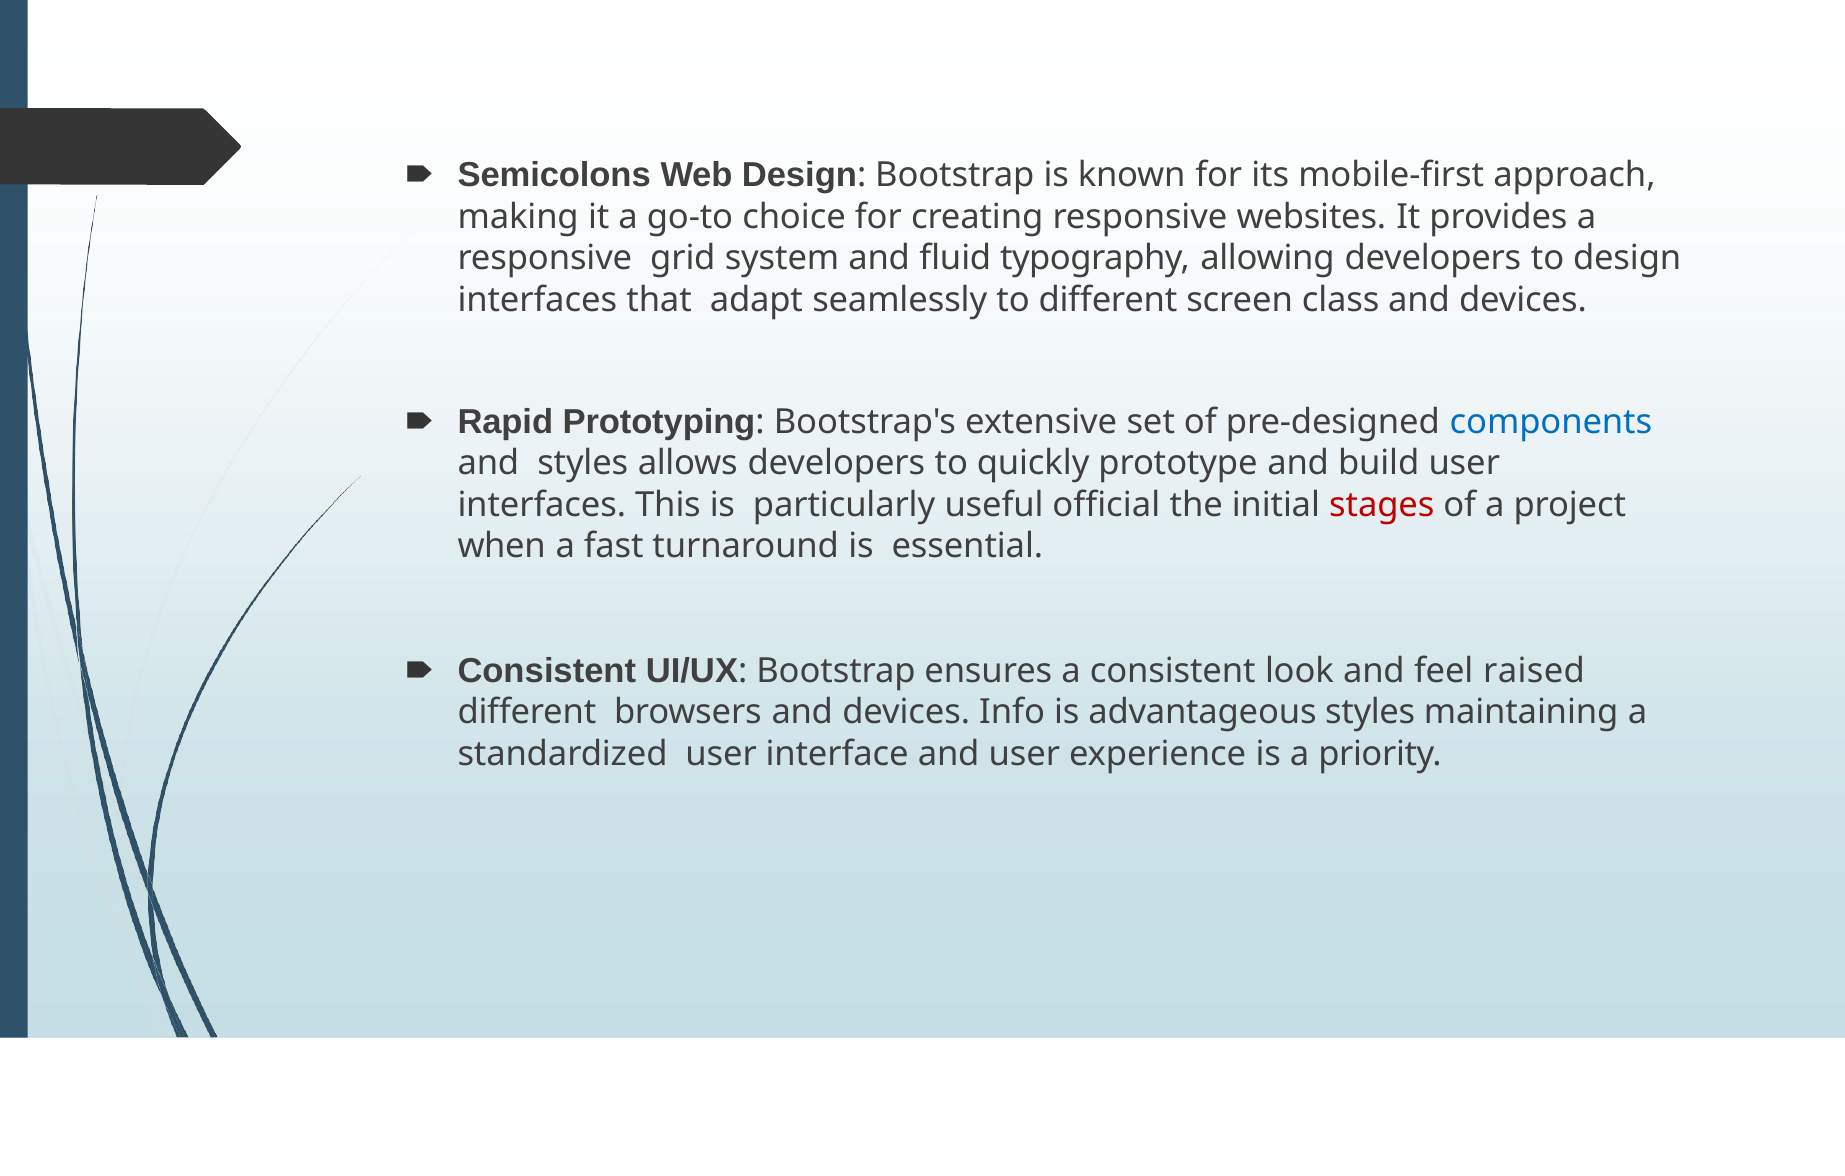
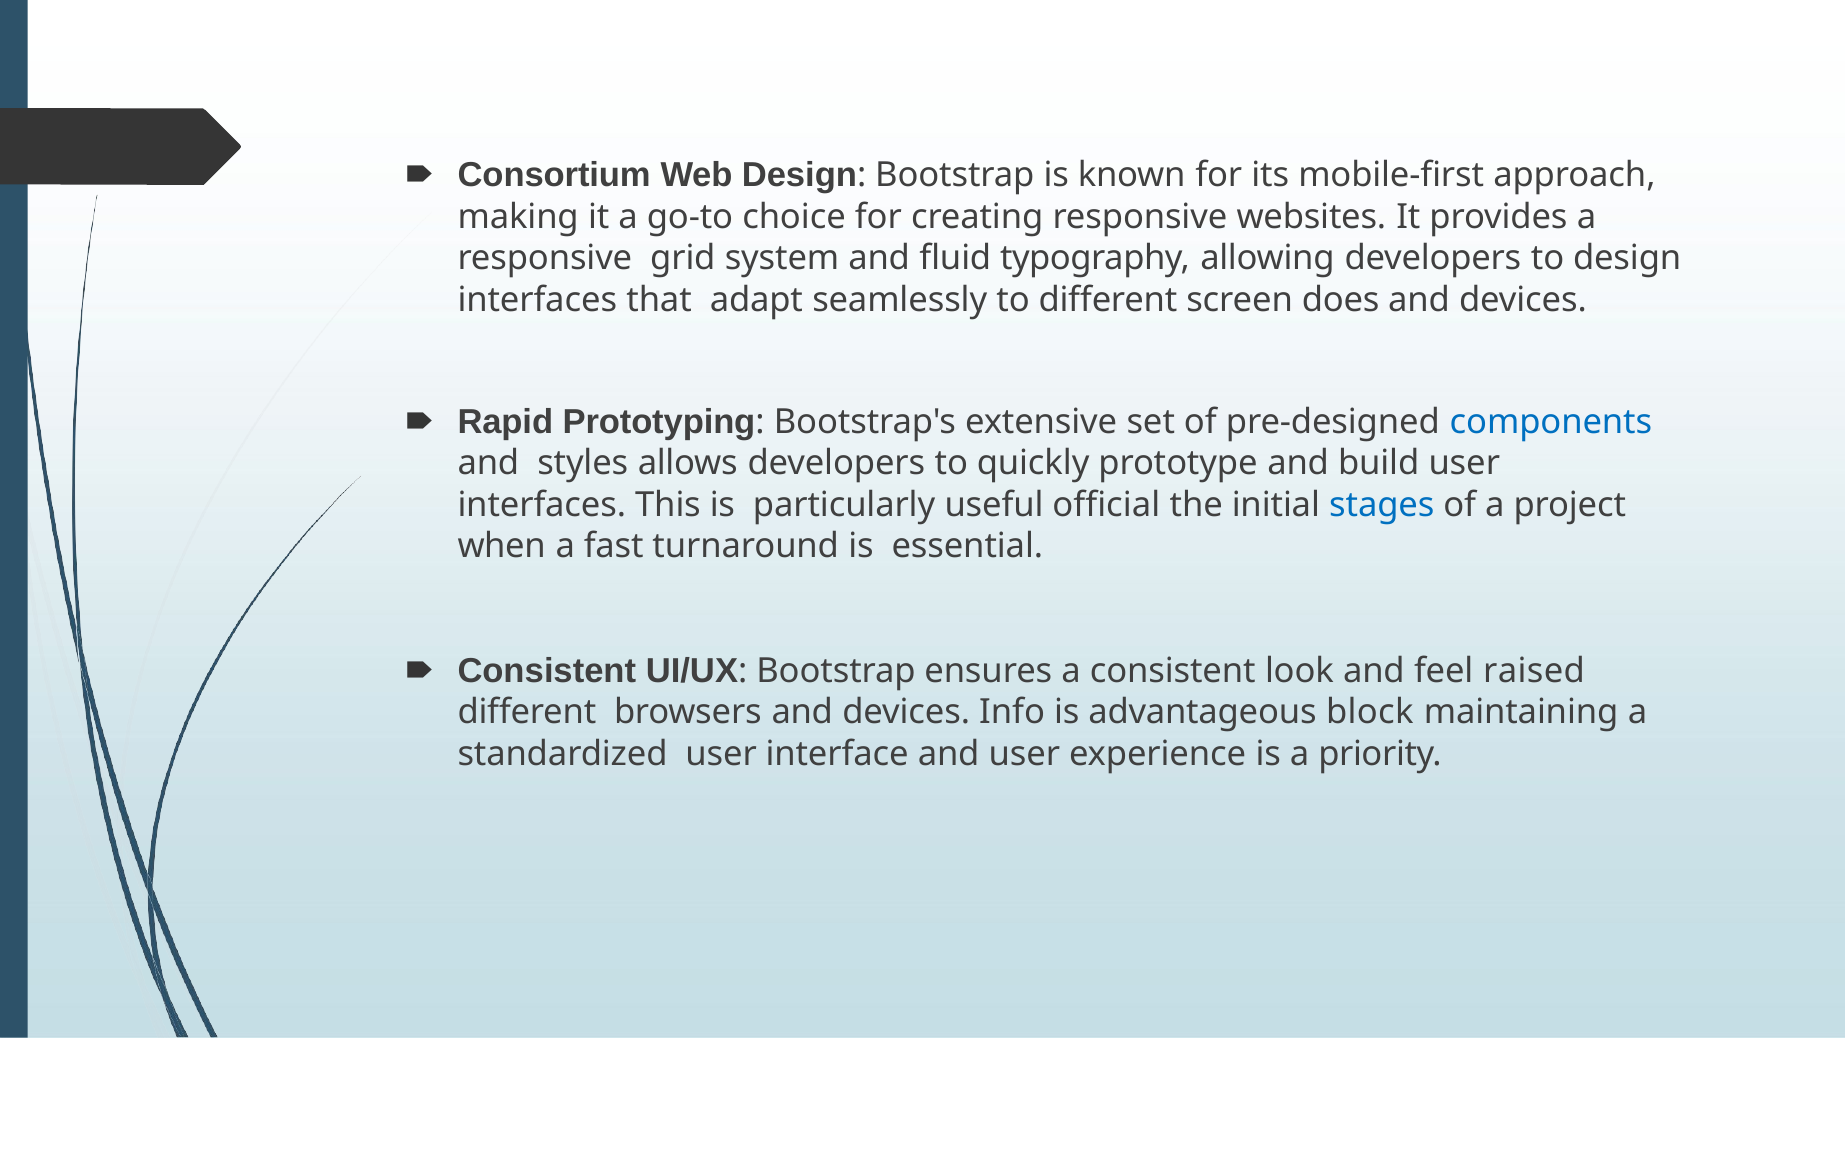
Semicolons: Semicolons -> Consortium (554, 176)
class: class -> does (1341, 300)
stages colour: red -> blue (1382, 505)
advantageous styles: styles -> block (1370, 713)
